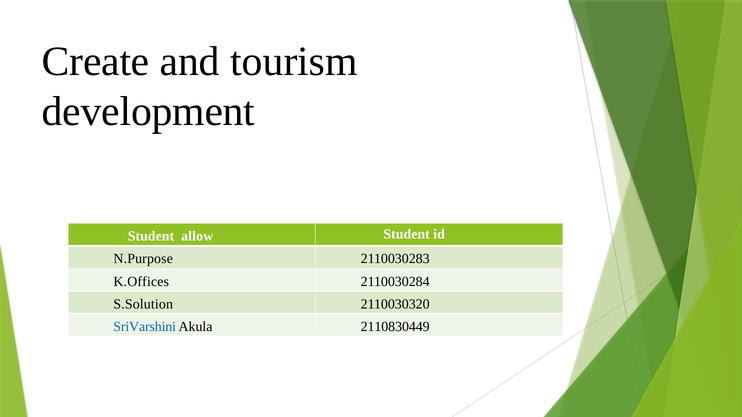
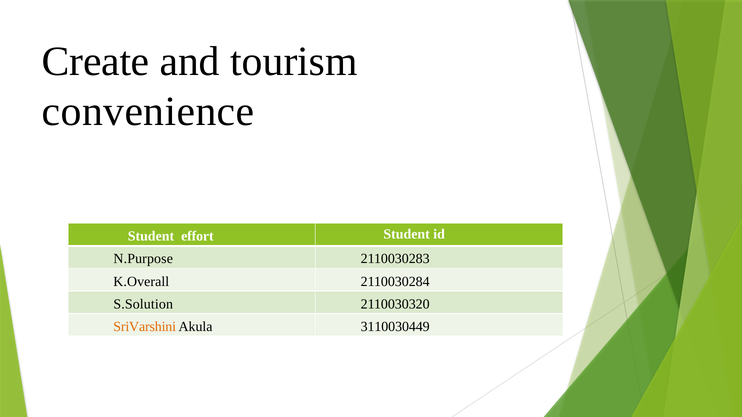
development: development -> convenience (148, 111)
allow: allow -> effort (197, 237)
K.Offices: K.Offices -> K.Overall (141, 282)
SriVarshini colour: blue -> orange (145, 327)
2110830449: 2110830449 -> 3110030449 (395, 327)
